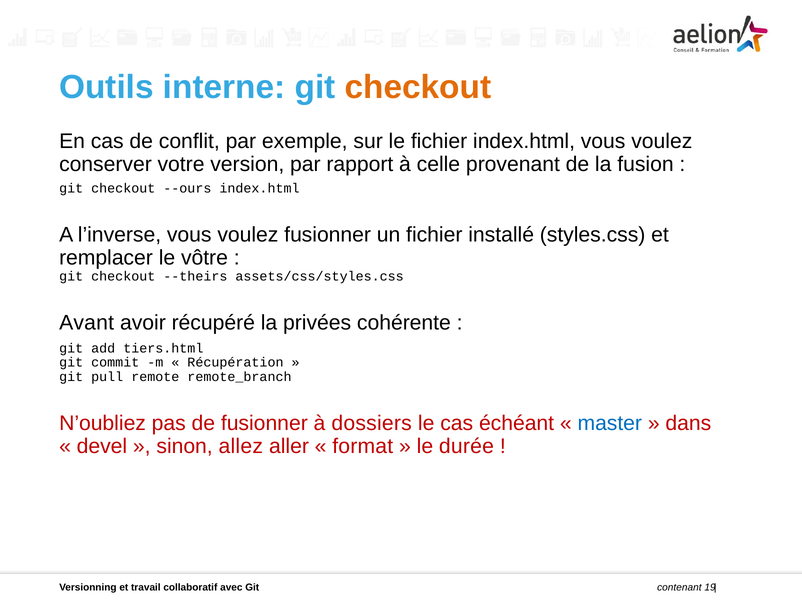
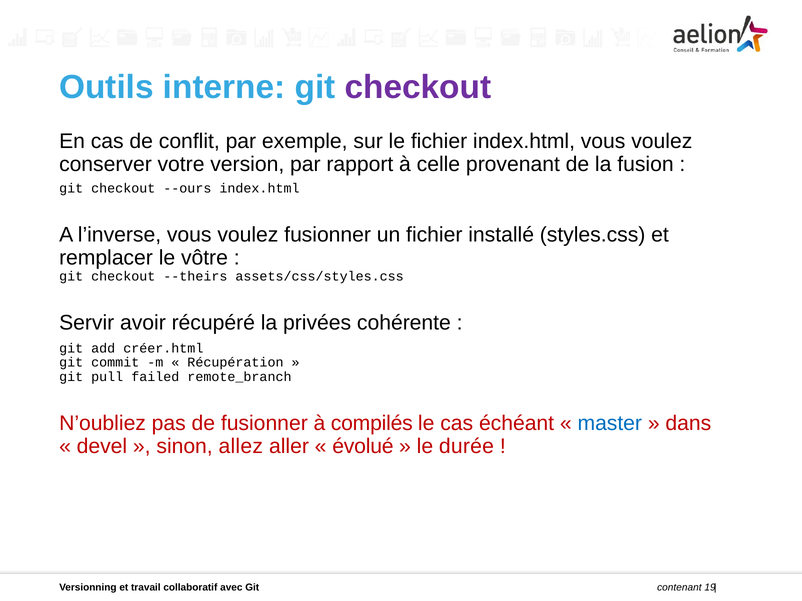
checkout colour: orange -> purple (418, 87)
Avant: Avant -> Servir (87, 323)
tiers.html: tiers.html -> créer.html (163, 348)
remote: remote -> failed (155, 377)
dossiers: dossiers -> compilés (372, 424)
format: format -> évolué (363, 447)
